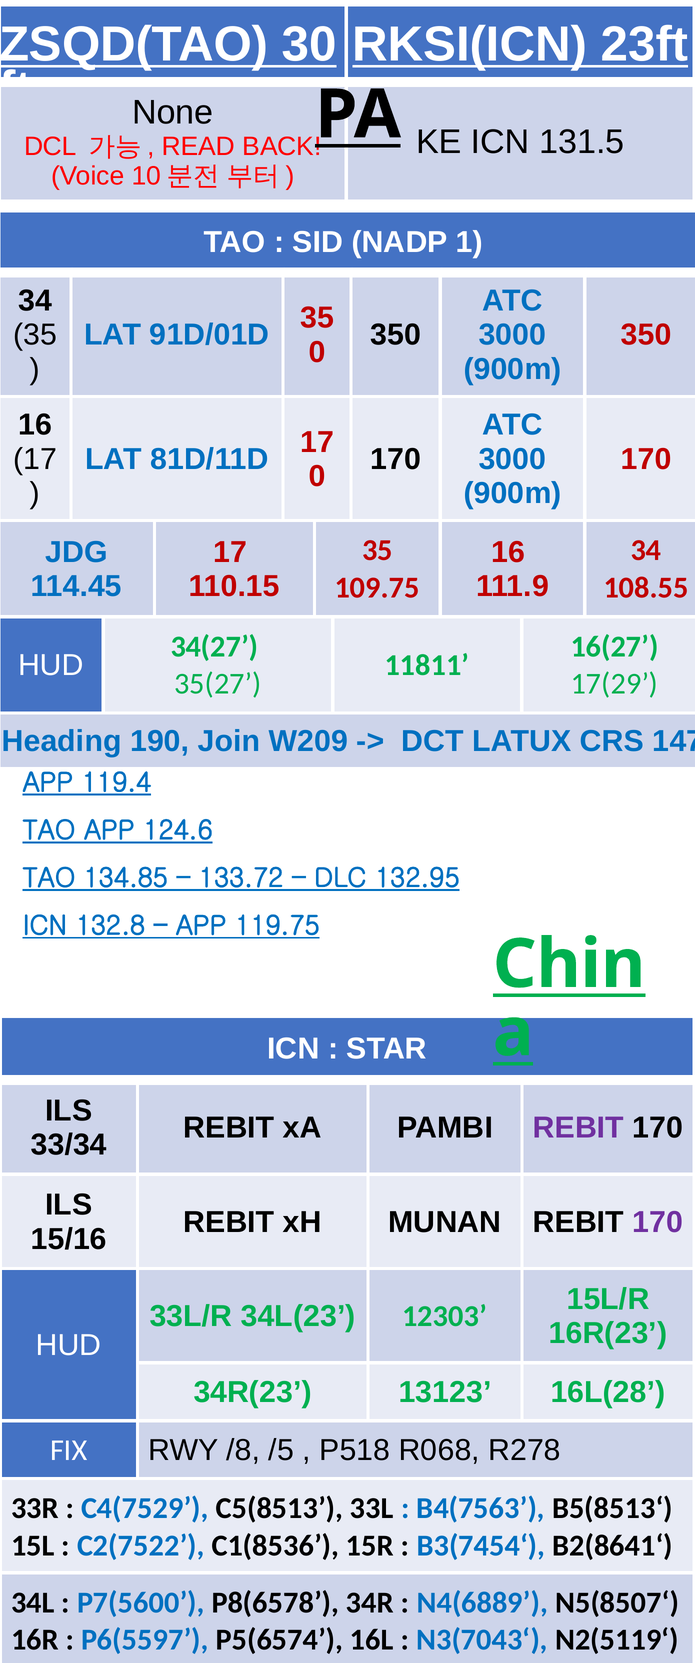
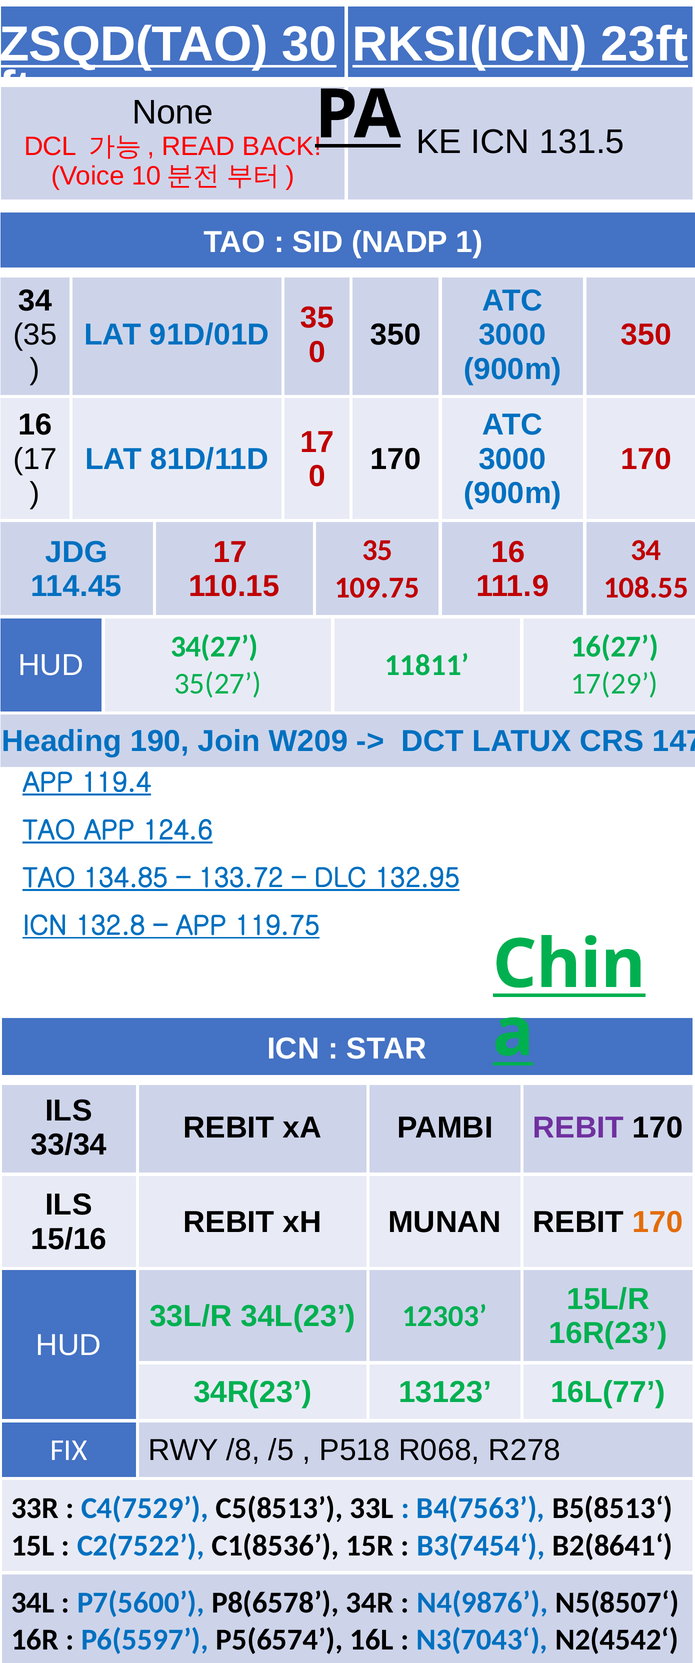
170 colour: purple -> orange (658, 1222)
16L(28: 16L(28 -> 16L(77 (608, 1392)
N4(6889: N4(6889 -> N4(9876 (482, 1603)
N2(5119‘: N2(5119‘ -> N2(4542‘ (617, 1640)
